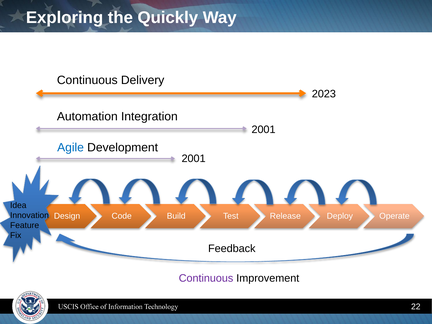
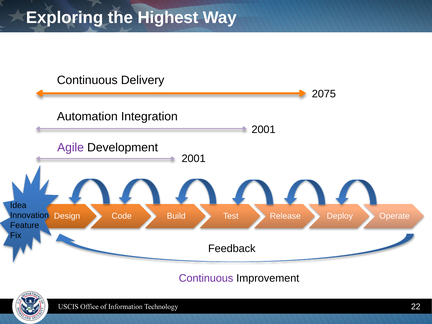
Quickly: Quickly -> Highest (168, 18)
2023: 2023 -> 2075 (324, 94)
Agile colour: blue -> purple (71, 147)
